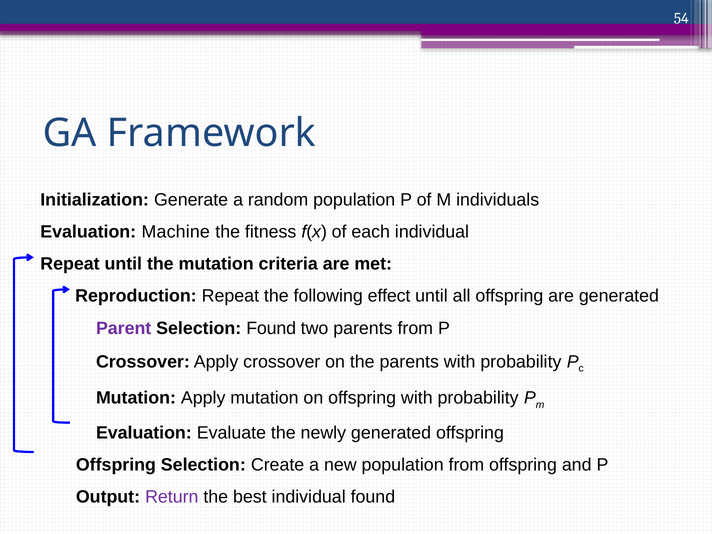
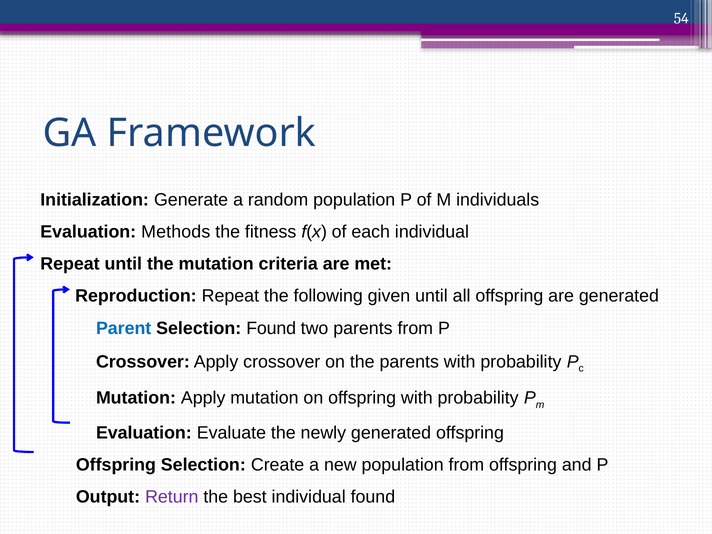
Machine: Machine -> Methods (176, 232)
effect: effect -> given (389, 296)
Parent colour: purple -> blue (124, 328)
